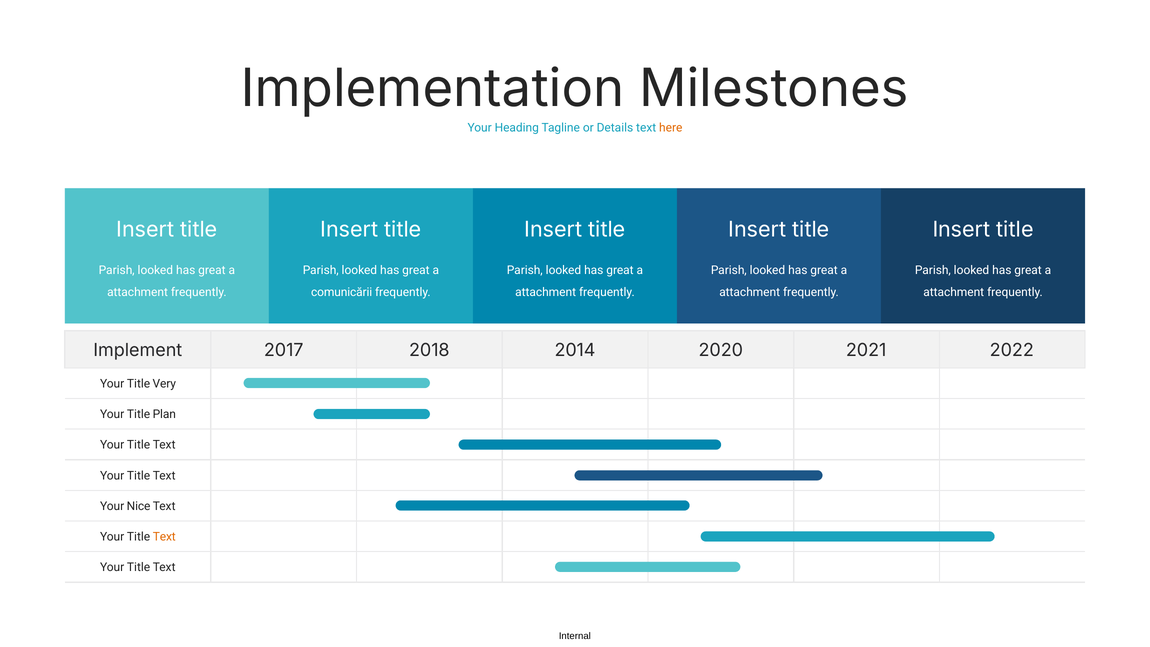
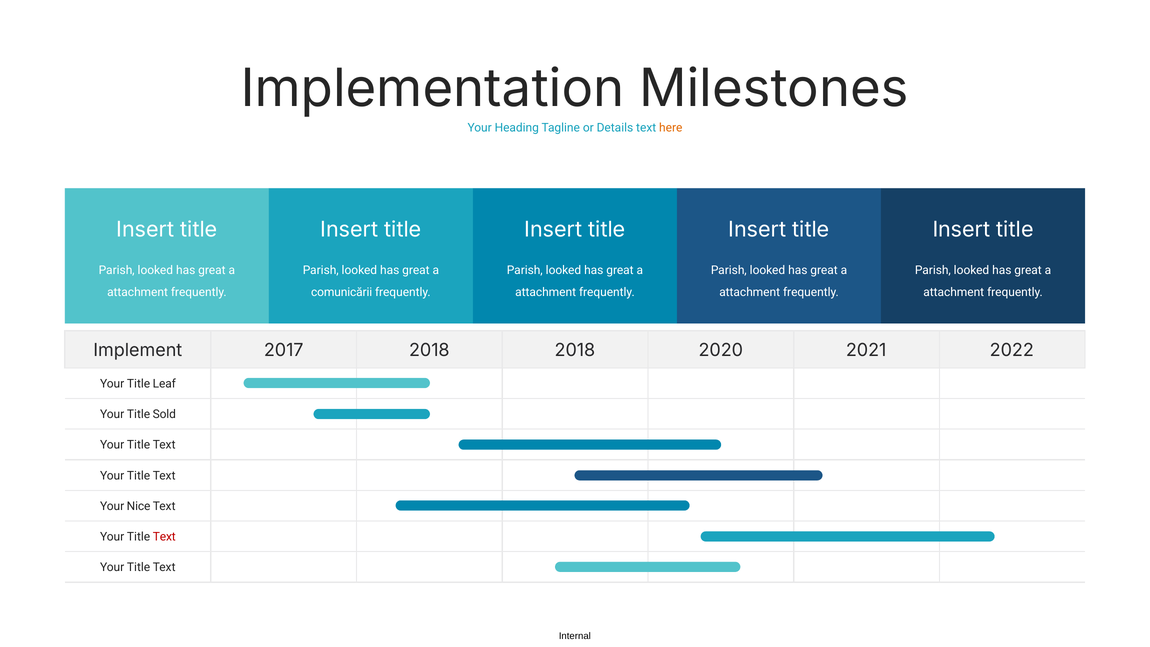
2018 2014: 2014 -> 2018 (575, 350)
Very: Very -> Leaf (164, 384)
Plan: Plan -> Sold (164, 414)
Text colour: orange -> red (164, 537)
